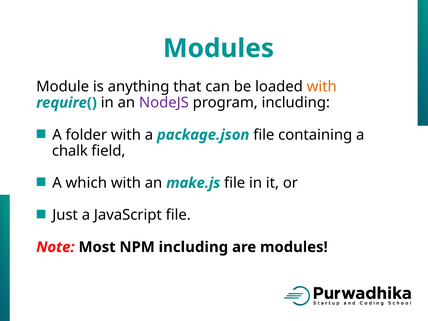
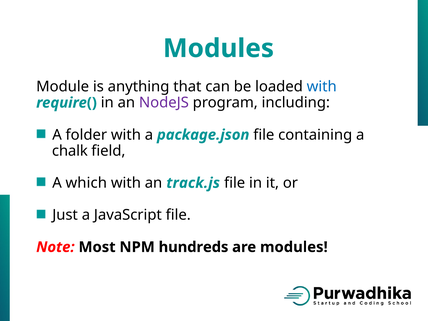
with colour: orange -> blue (322, 87)
make.js: make.js -> track.js (193, 183)
NPM including: including -> hundreds (194, 247)
